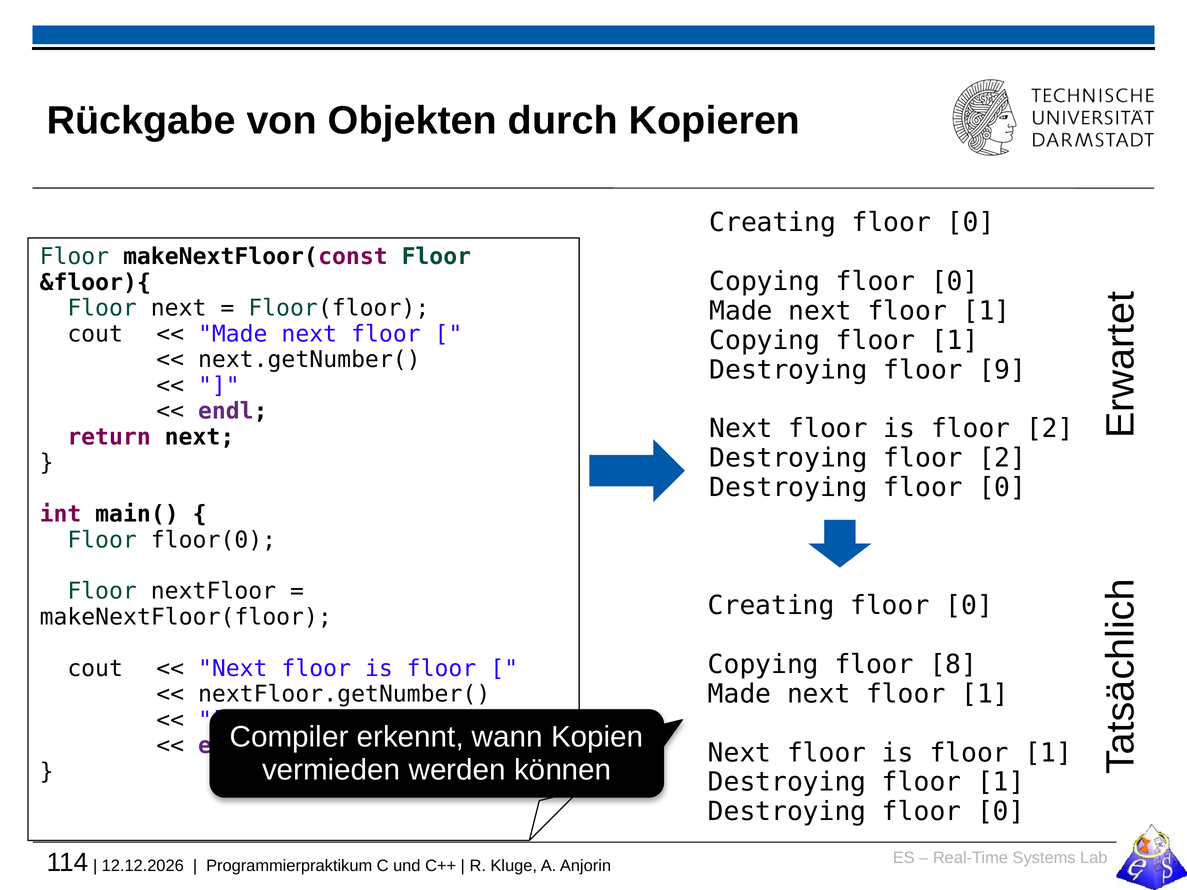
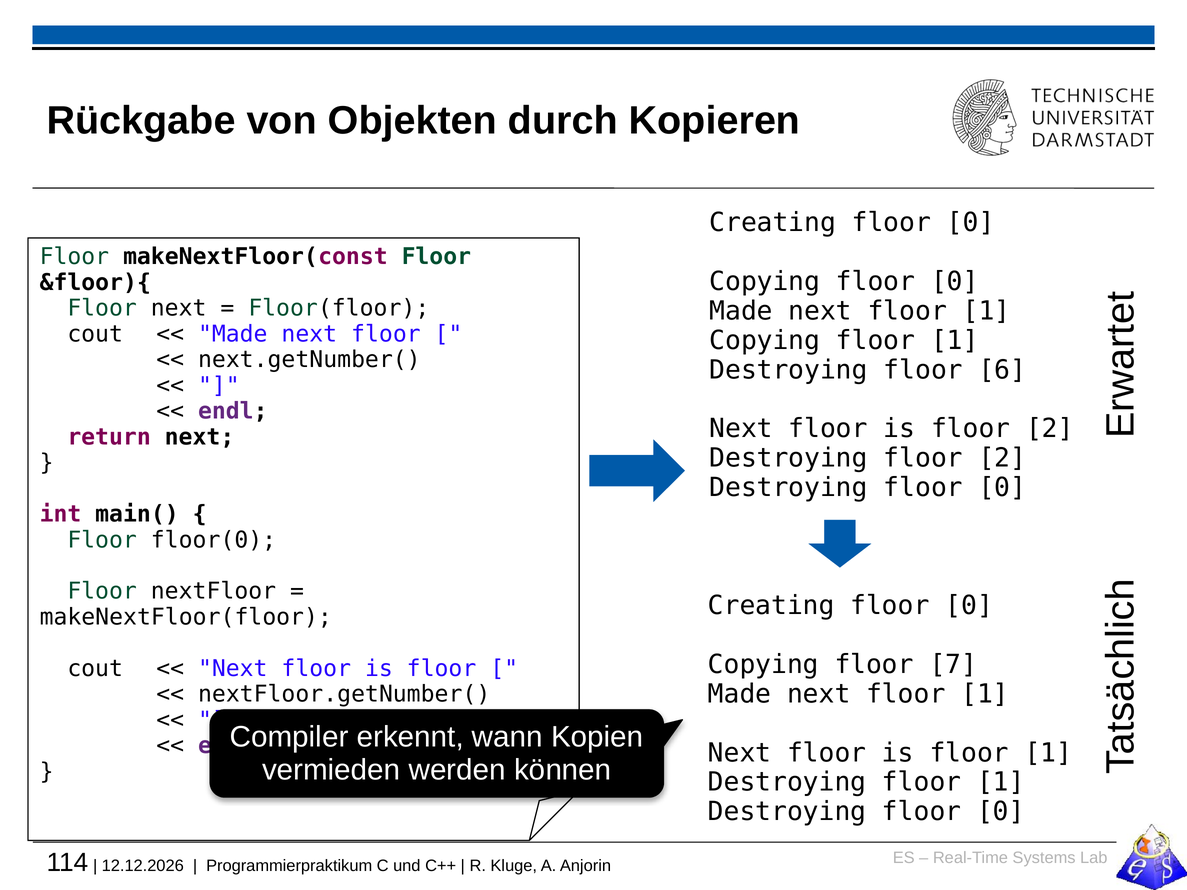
9: 9 -> 6 (1002, 370)
8: 8 -> 7 (953, 665)
